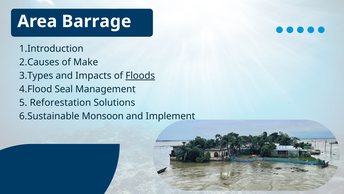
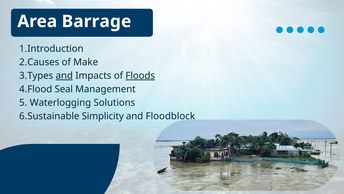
and underline: none -> present (64, 76)
Reforestation: Reforestation -> Waterlogging (60, 102)
Monsoon: Monsoon -> Simplicity (103, 116)
Implement: Implement -> Floodblock (170, 116)
